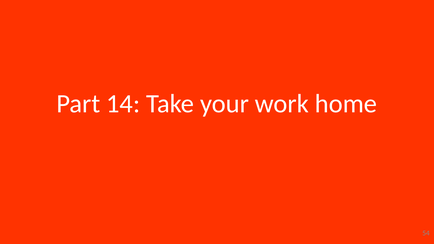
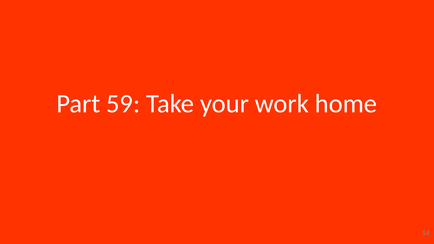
14: 14 -> 59 (123, 104)
